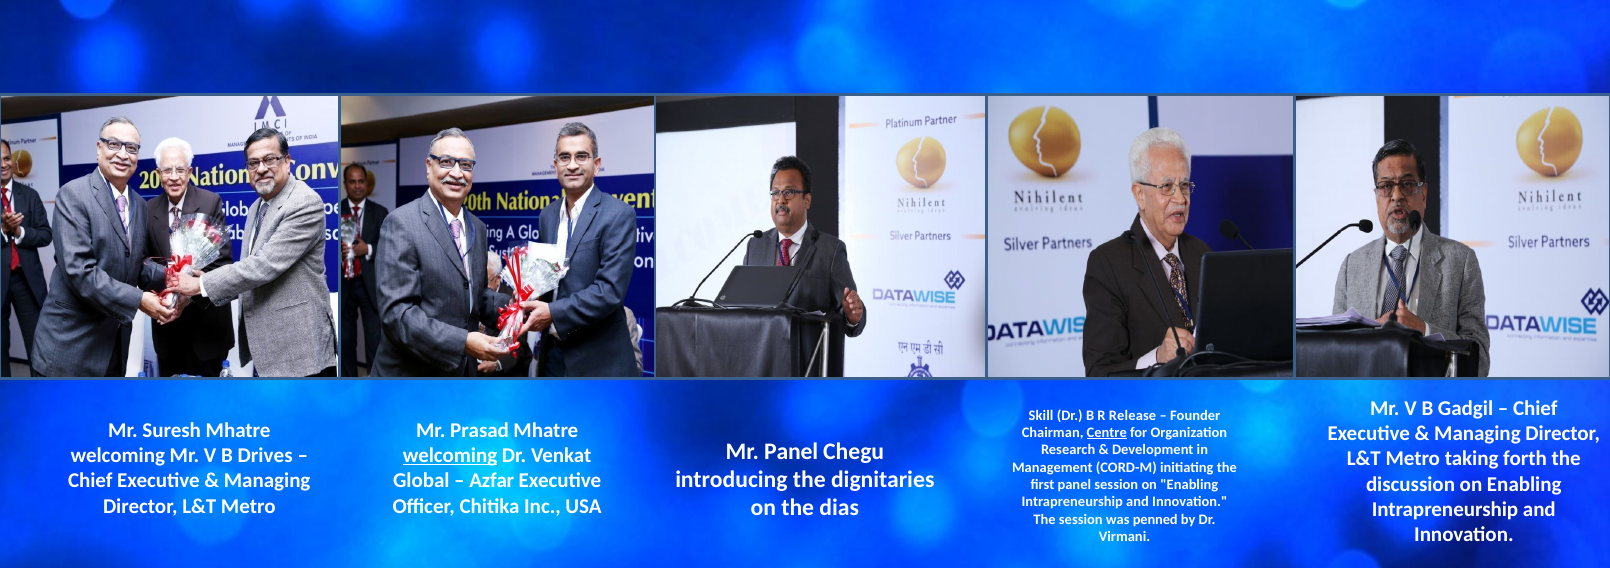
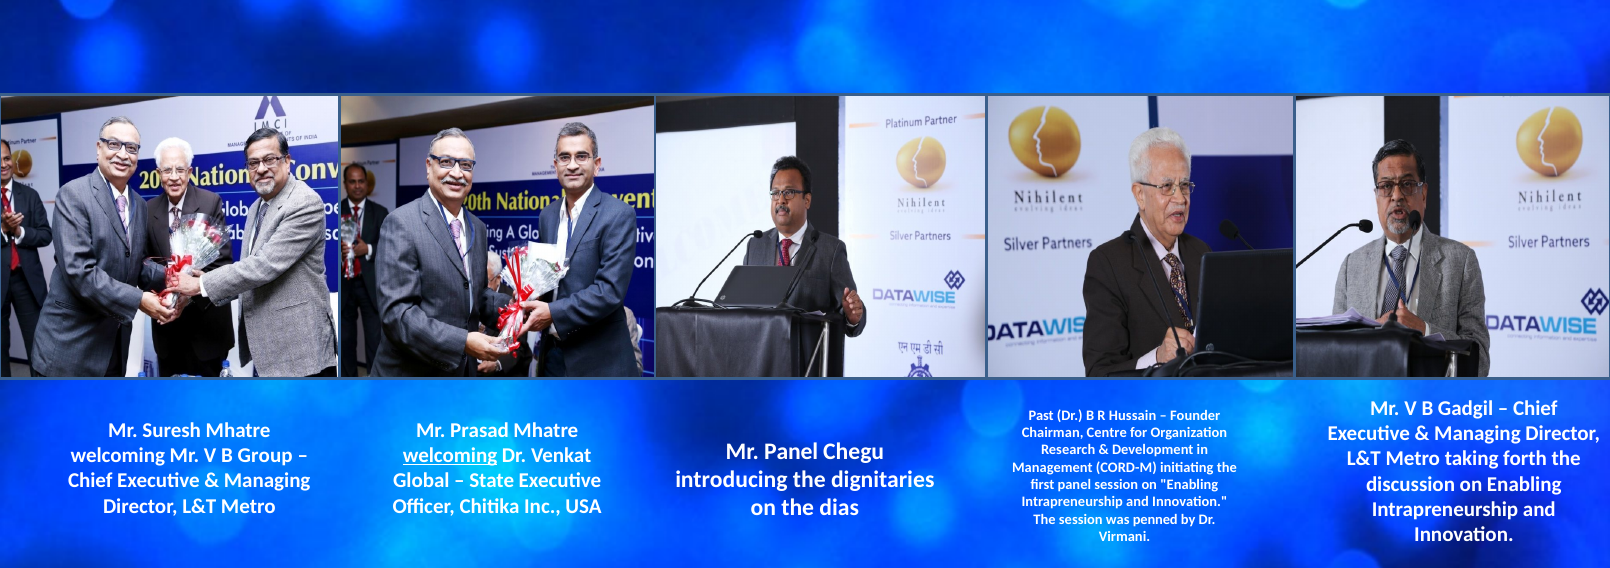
Skill: Skill -> Past (1041, 415)
Release: Release -> Hussain (1133, 415)
Centre underline: present -> none (1107, 433)
Drives: Drives -> Group (265, 456)
Azfar: Azfar -> State (492, 481)
